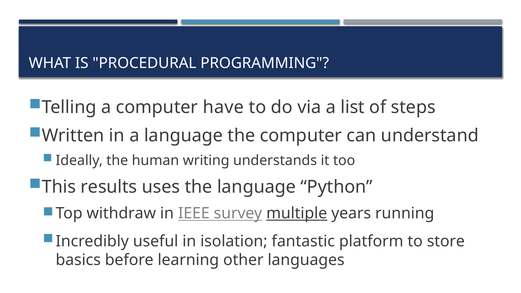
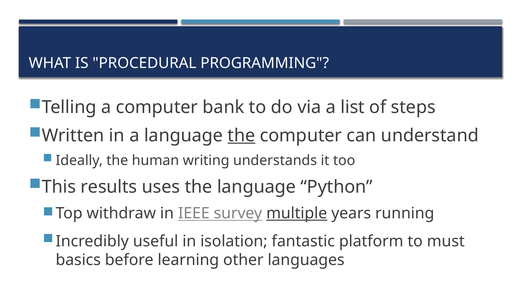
have: have -> bank (223, 107)
the underline: none -> present (241, 135)
store: store -> must (446, 241)
